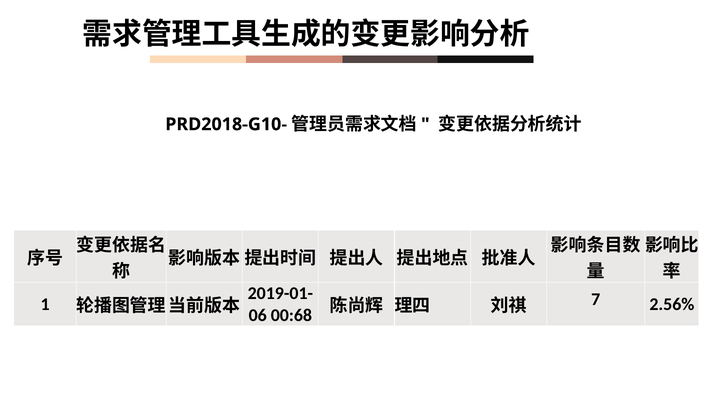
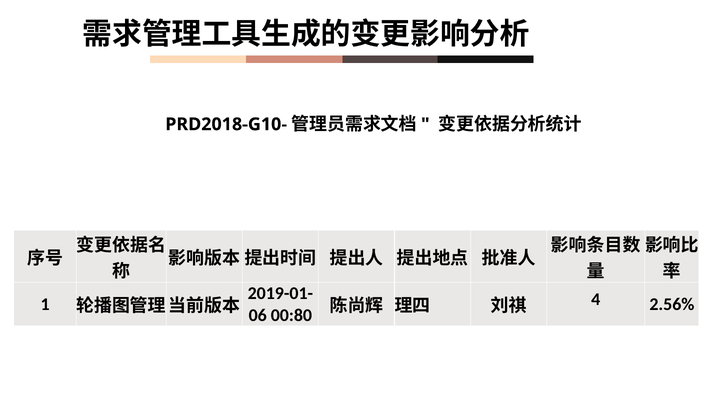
00:68: 00:68 -> 00:80 (291, 316)
7: 7 -> 4 (596, 300)
